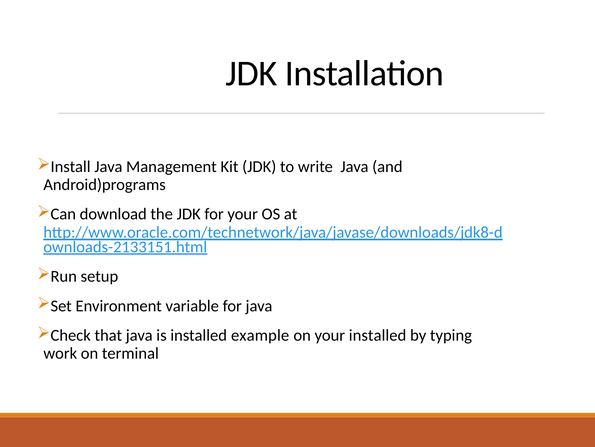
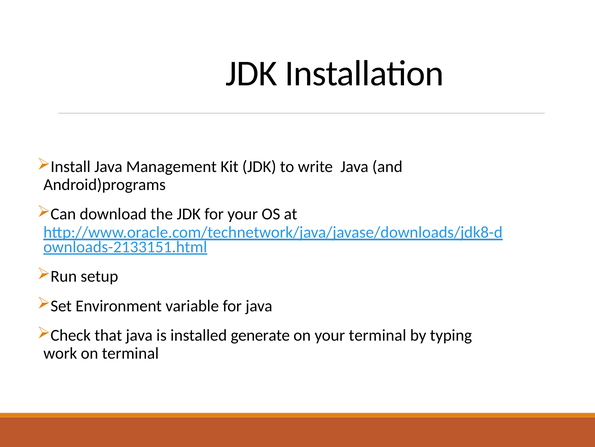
example: example -> generate (260, 335)
your installed: installed -> terminal (378, 335)
